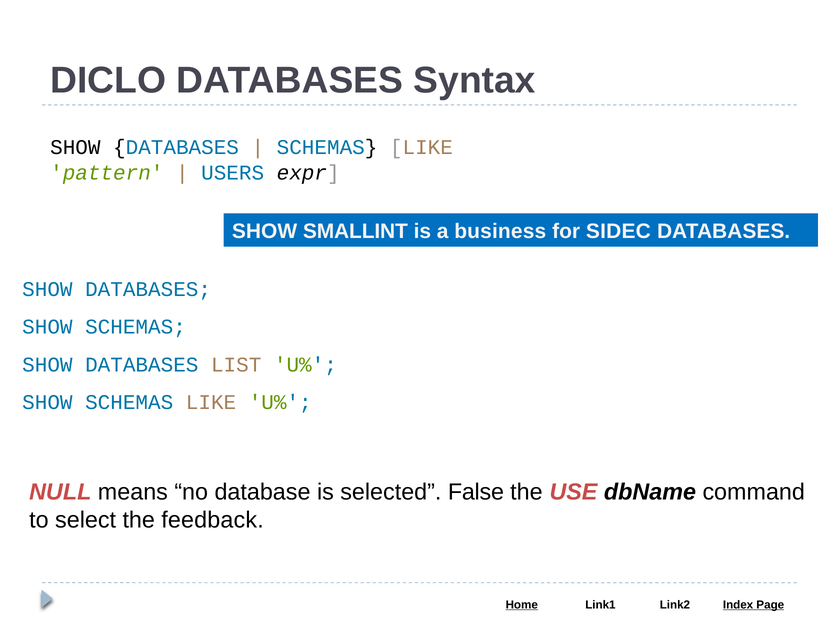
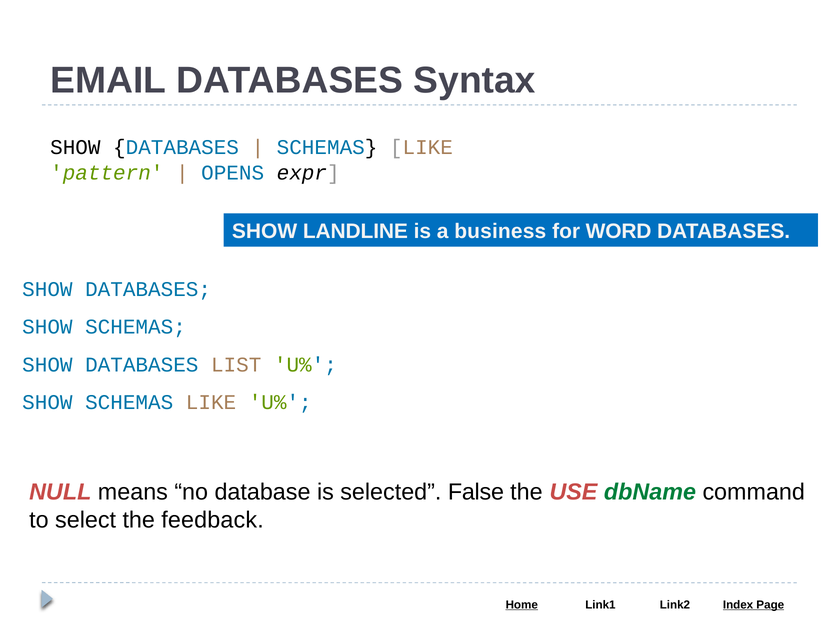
DICLO: DICLO -> EMAIL (108, 80)
USERS: USERS -> OPENS (233, 173)
SMALLINT: SMALLINT -> LANDLINE (355, 232)
SIDEC: SIDEC -> WORD (619, 232)
dbName colour: black -> green (650, 492)
